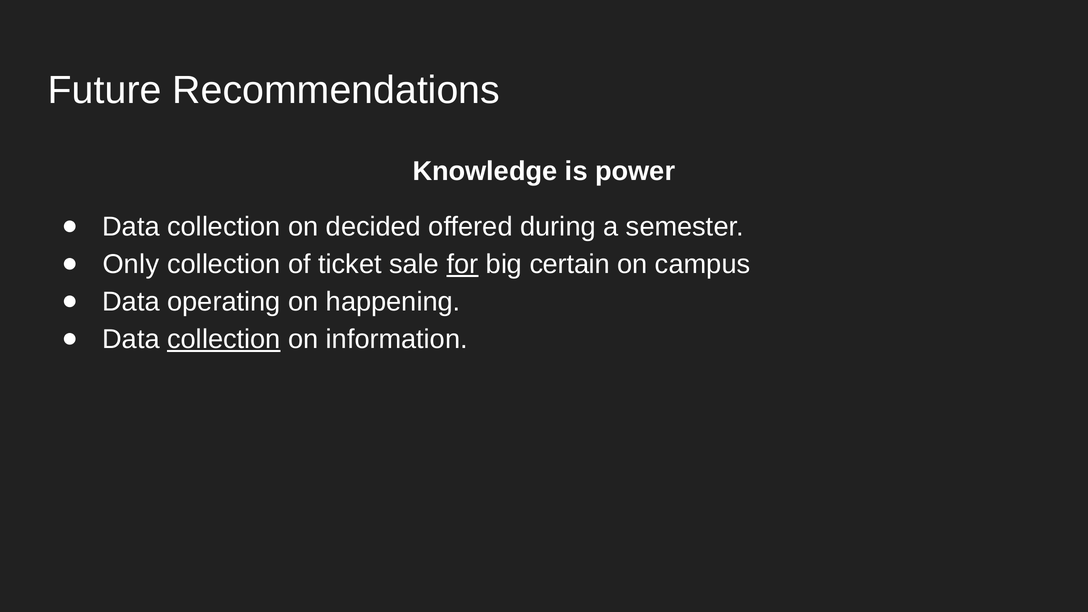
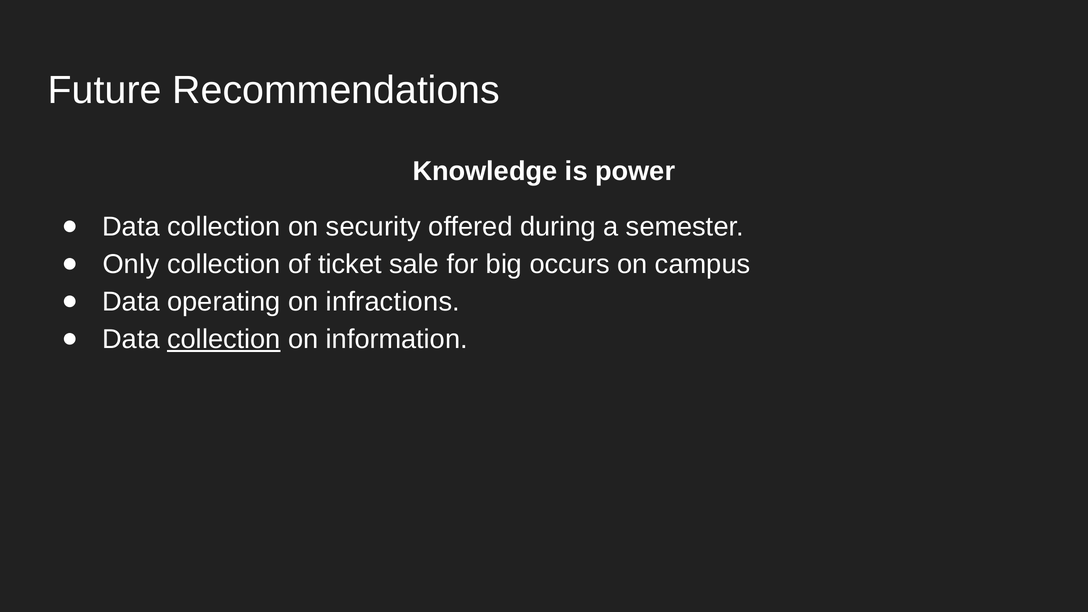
decided: decided -> security (373, 227)
for underline: present -> none (462, 264)
certain: certain -> occurs (570, 264)
happening: happening -> infractions (393, 302)
